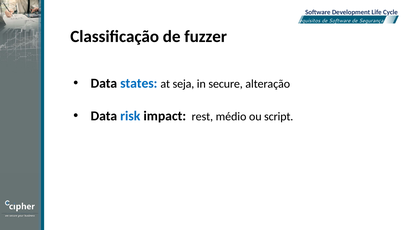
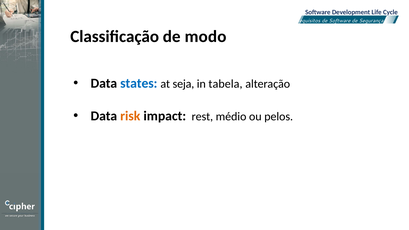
fuzzer: fuzzer -> modo (206, 36)
secure: secure -> tabela (226, 84)
risk colour: blue -> orange (130, 116)
script: script -> pelos (279, 117)
